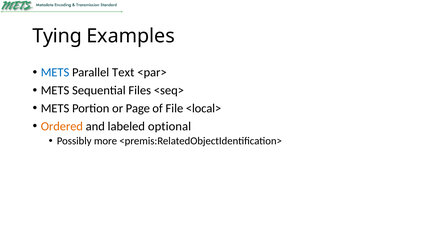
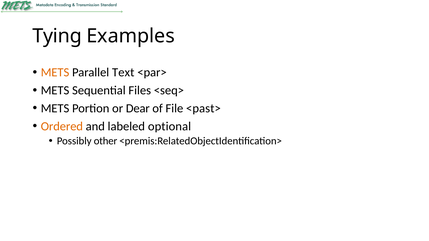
METS colour: blue -> orange (55, 73)
Page: Page -> Dear (138, 109)
<local>: <local> -> <past> (203, 109)
more: more -> other (106, 141)
